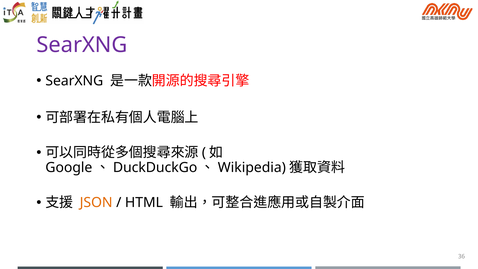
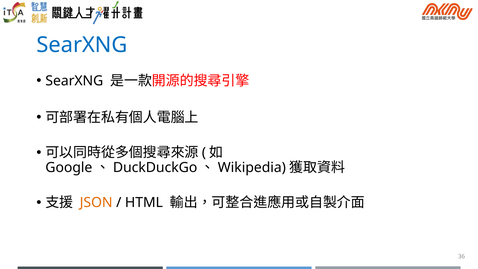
SearXNG colour: purple -> blue (82, 45)
